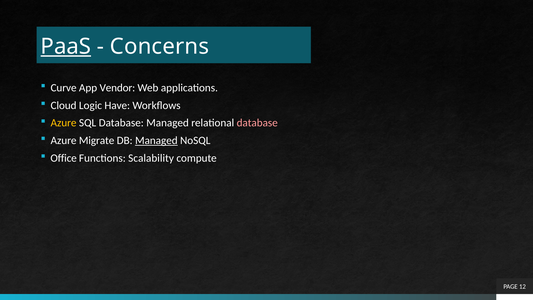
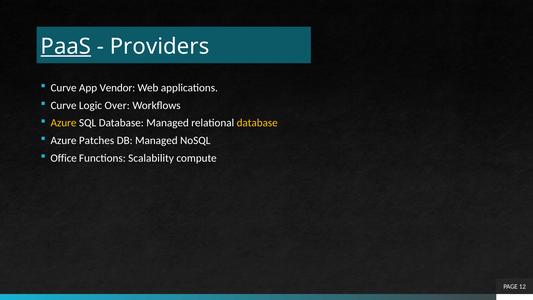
Concerns: Concerns -> Providers (160, 46)
Cloud: Cloud -> Curve (64, 105)
Have: Have -> Over (117, 105)
database colour: pink -> yellow (257, 123)
Migrate: Migrate -> Patches (97, 140)
Managed underline: present -> none (156, 140)
